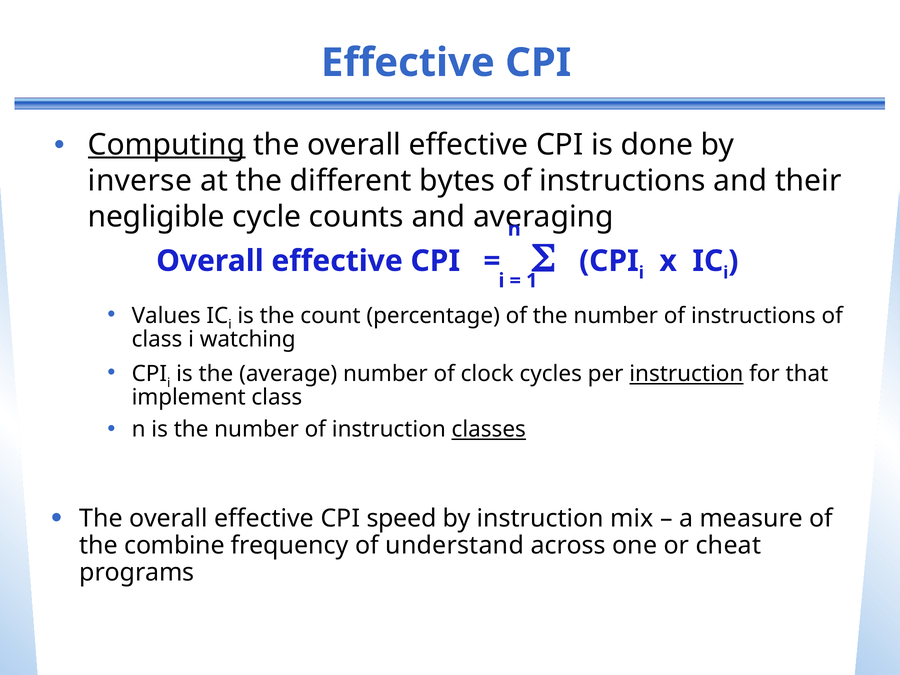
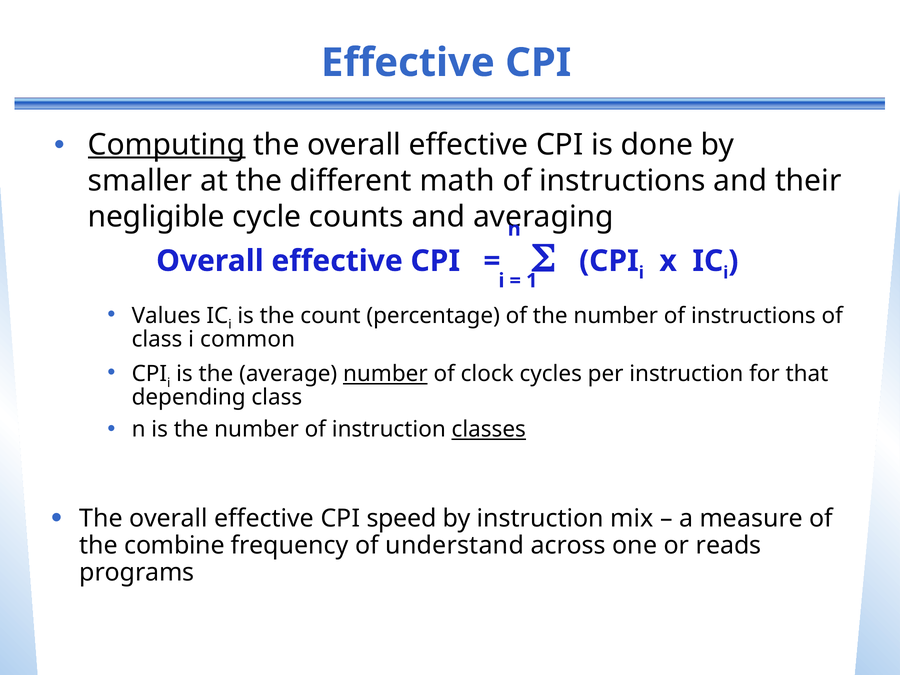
inverse: inverse -> smaller (140, 181)
bytes: bytes -> math (457, 181)
watching: watching -> common (248, 340)
number underline: none -> present (385, 374)
instruction underline: present -> none (686, 374)
implement: implement -> depending (189, 398)
cheat: cheat -> reads (729, 545)
